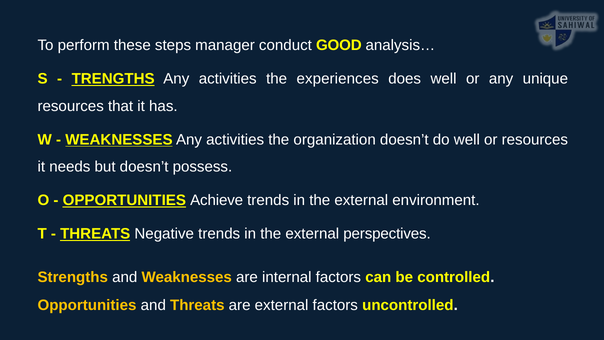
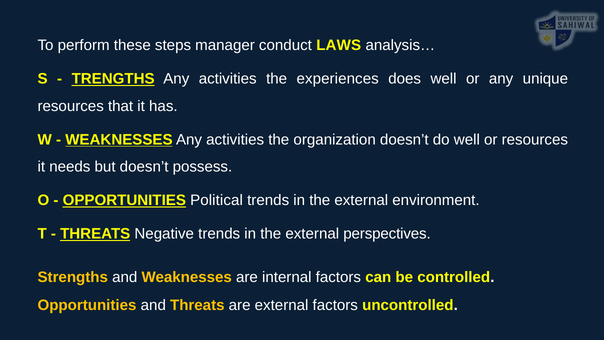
GOOD: GOOD -> LAWS (339, 45)
Achieve: Achieve -> Political (217, 200)
